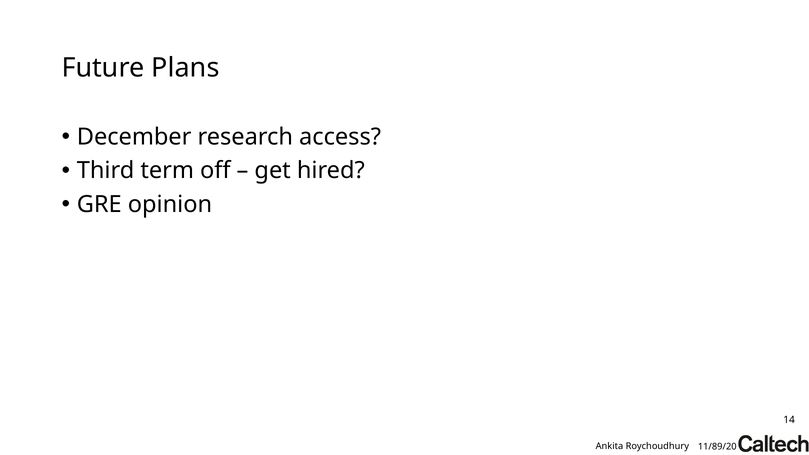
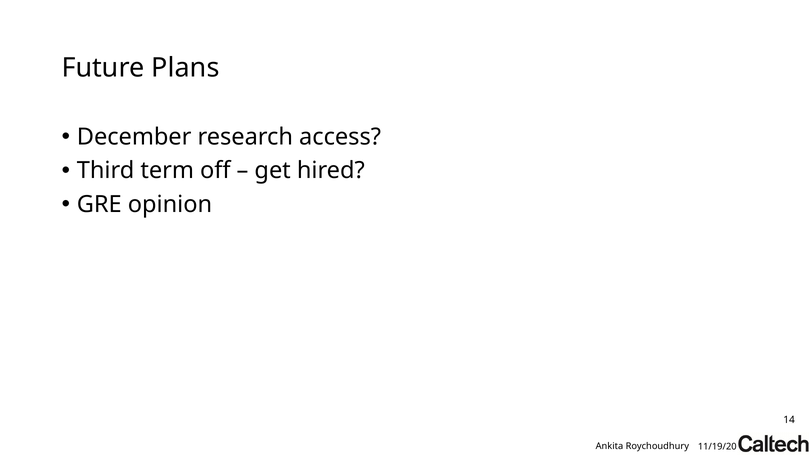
11/89/20: 11/89/20 -> 11/19/20 (717, 447)
